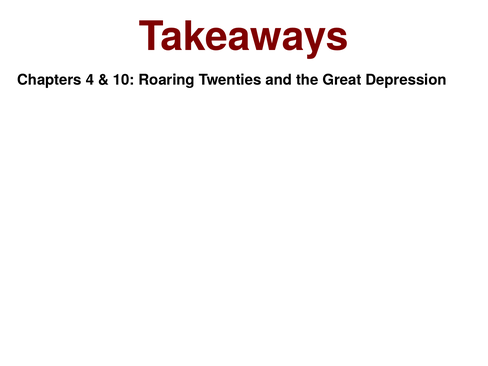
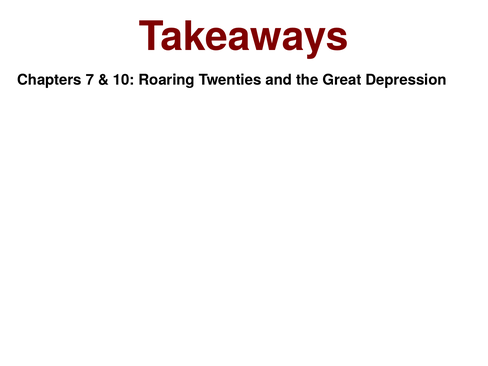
4: 4 -> 7 (90, 80)
